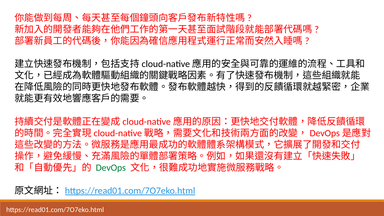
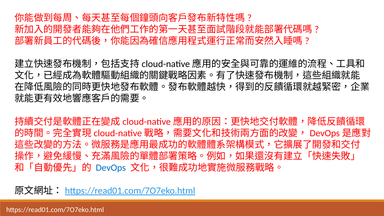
DevOps colour: green -> blue (111, 168)
